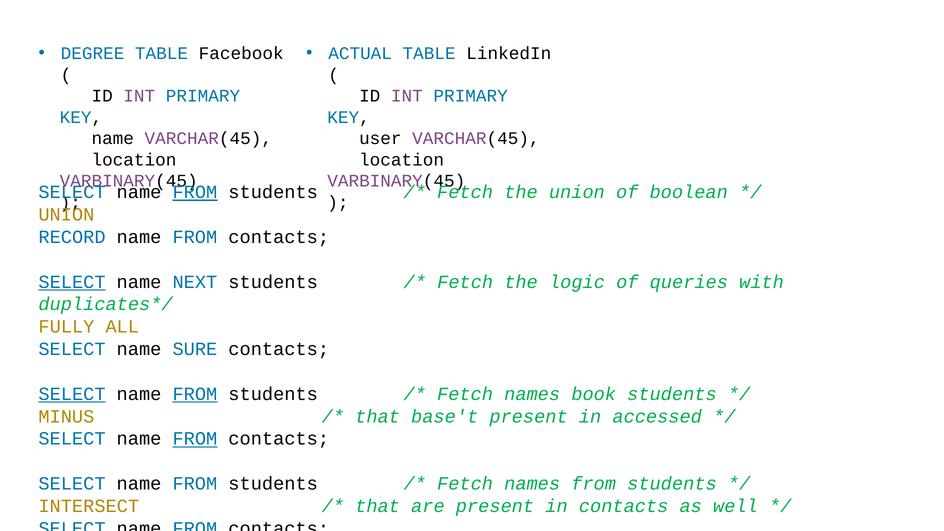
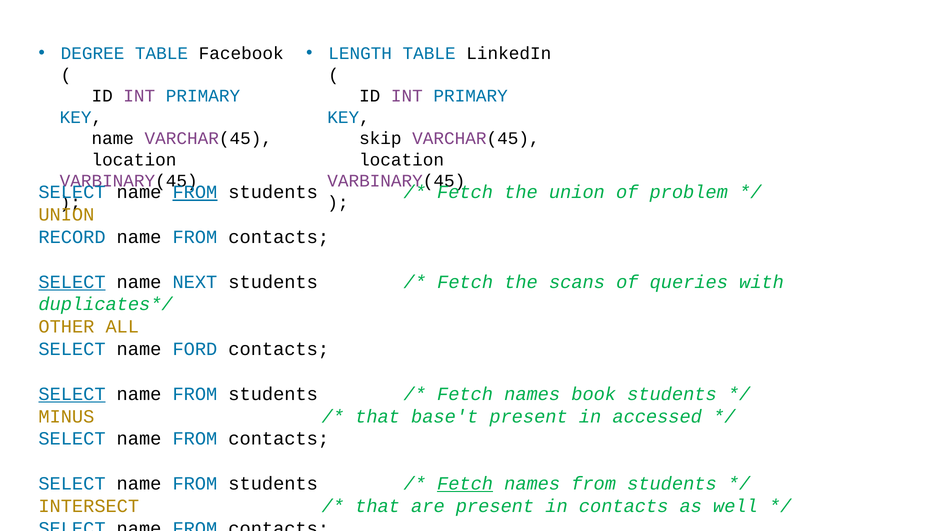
ACTUAL: ACTUAL -> LENGTH (360, 54)
user: user -> skip (380, 139)
boolean: boolean -> problem (689, 192)
logic: logic -> scans (577, 282)
FULLY: FULLY -> OTHER (66, 327)
SURE: SURE -> FORD (195, 349)
FROM underline: present -> none (195, 394)
FROM underline: present -> none (195, 439)
Fetch underline: none -> present (465, 484)
